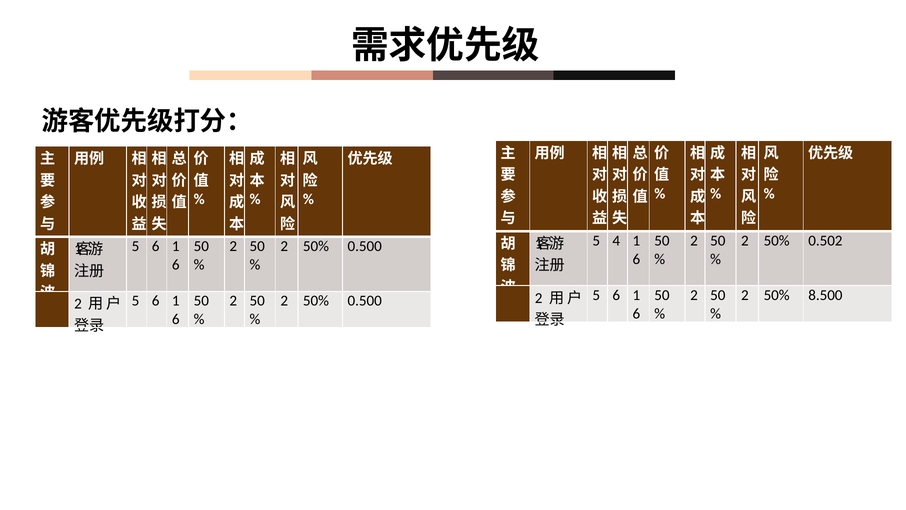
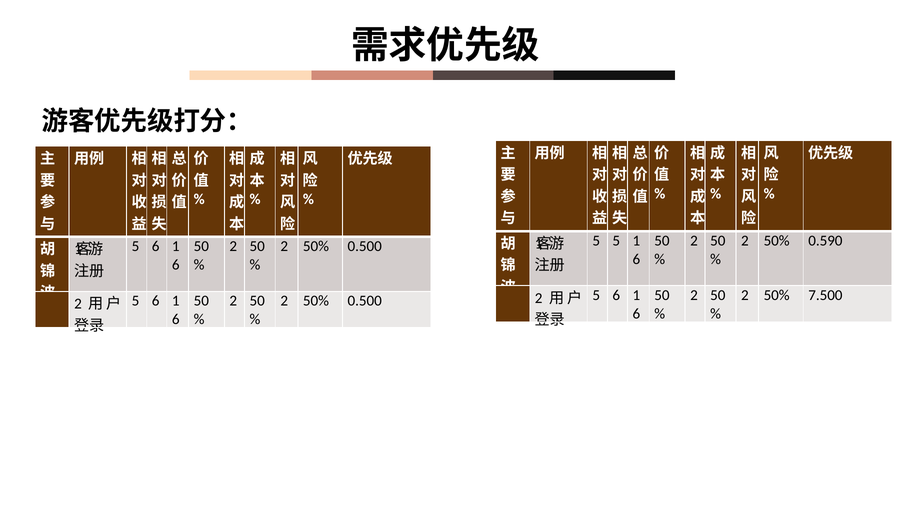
5 4: 4 -> 5 (616, 240)
0.502: 0.502 -> 0.590 (825, 240)
8.500: 8.500 -> 7.500 (825, 295)
